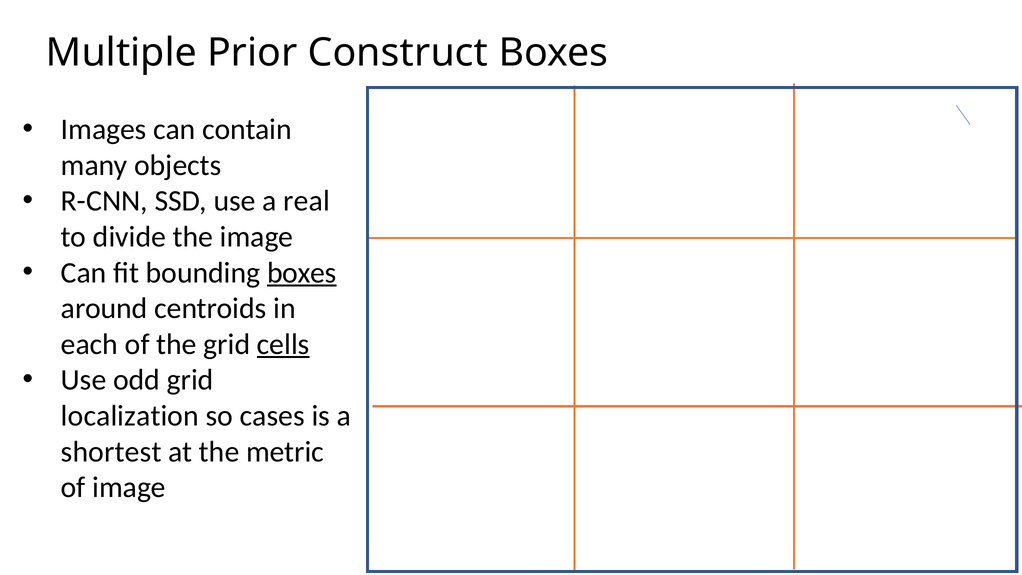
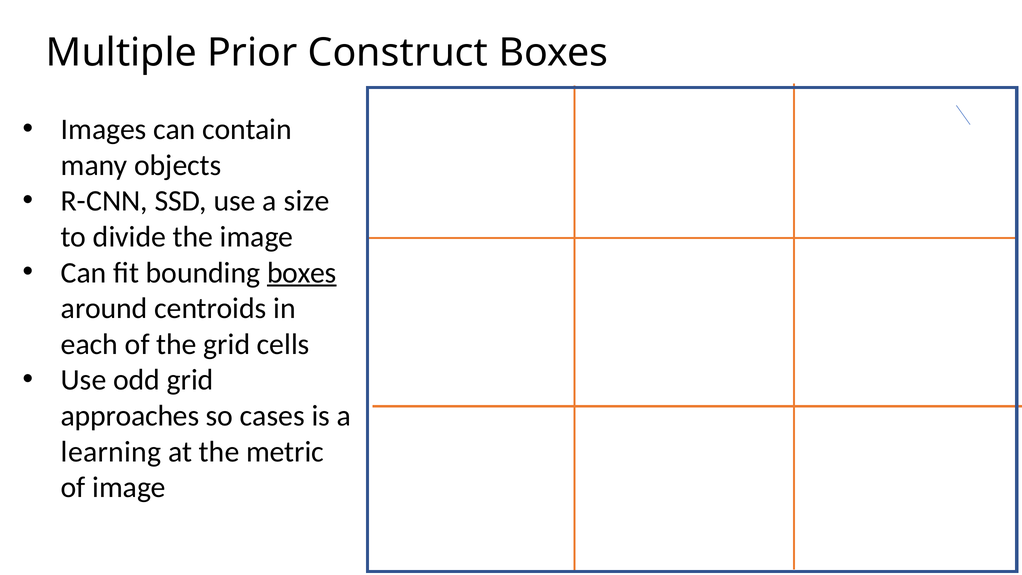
real: real -> size (307, 201)
cells underline: present -> none (283, 344)
localization: localization -> approaches (130, 416)
shortest: shortest -> learning (111, 452)
